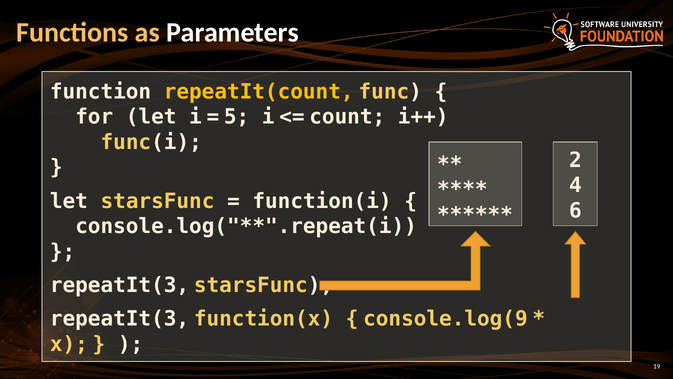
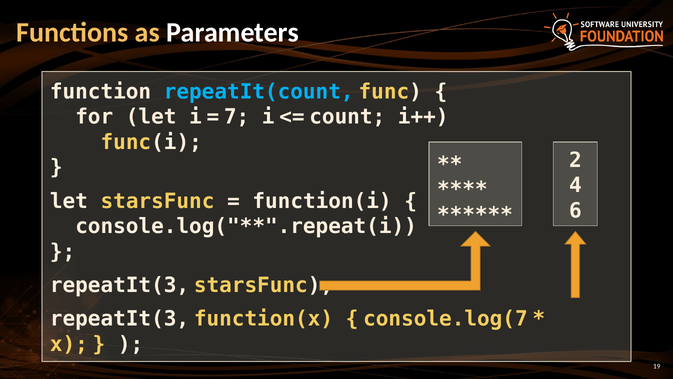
repeatIt(count colour: yellow -> light blue (259, 92)
5: 5 -> 7 (237, 117)
console.log(9: console.log(9 -> console.log(7 (445, 319)
